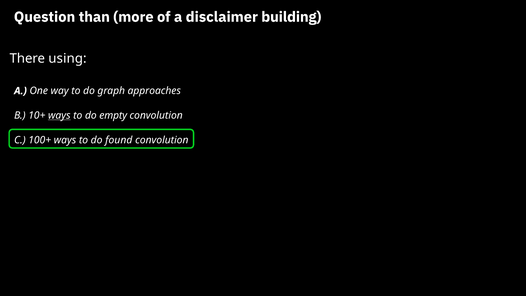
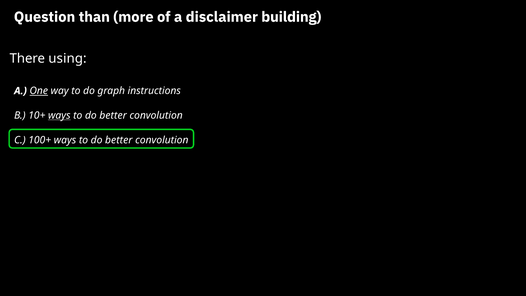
One underline: none -> present (39, 91)
approaches: approaches -> instructions (154, 91)
empty: empty -> better (113, 115)
found: found -> better (119, 140)
